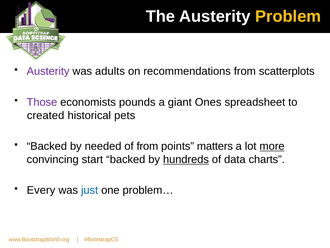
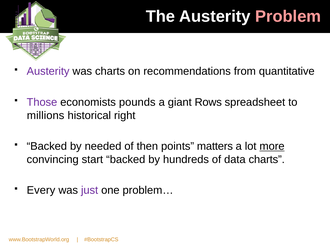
Problem colour: yellow -> pink (288, 16)
was adults: adults -> charts (110, 71)
scatterplots: scatterplots -> quantitative (287, 71)
Ones: Ones -> Rows (208, 102)
created: created -> millions (46, 115)
pets: pets -> right (125, 115)
of from: from -> then (147, 146)
hundreds underline: present -> none (186, 159)
just colour: blue -> purple (90, 190)
